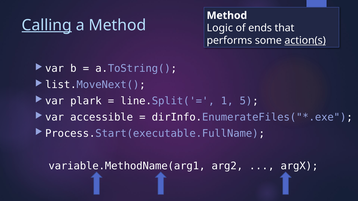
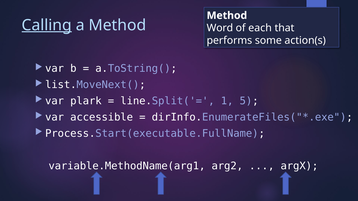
Logic: Logic -> Word (220, 28)
ends: ends -> each (260, 28)
action(s underline: present -> none (305, 41)
